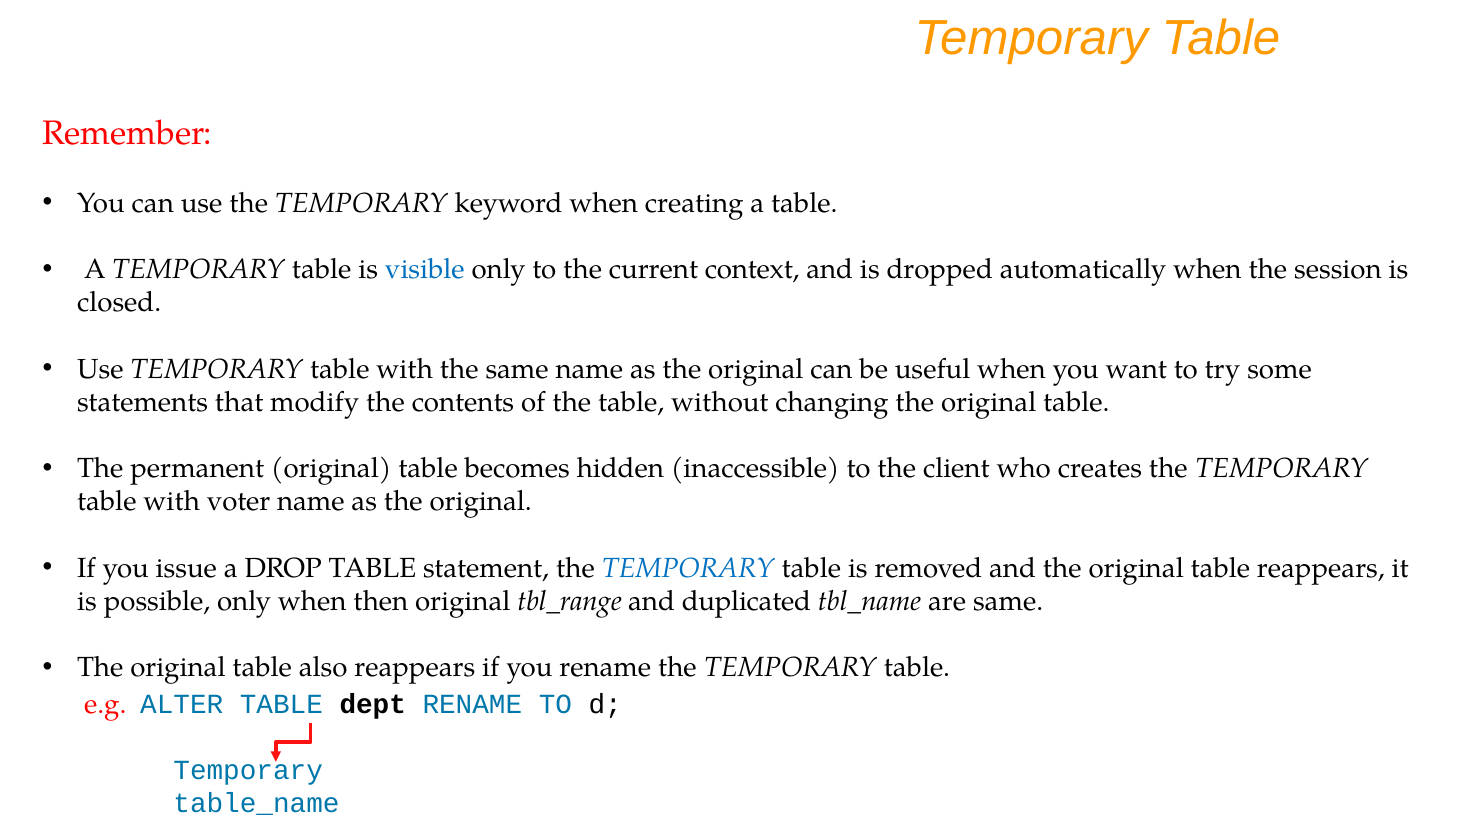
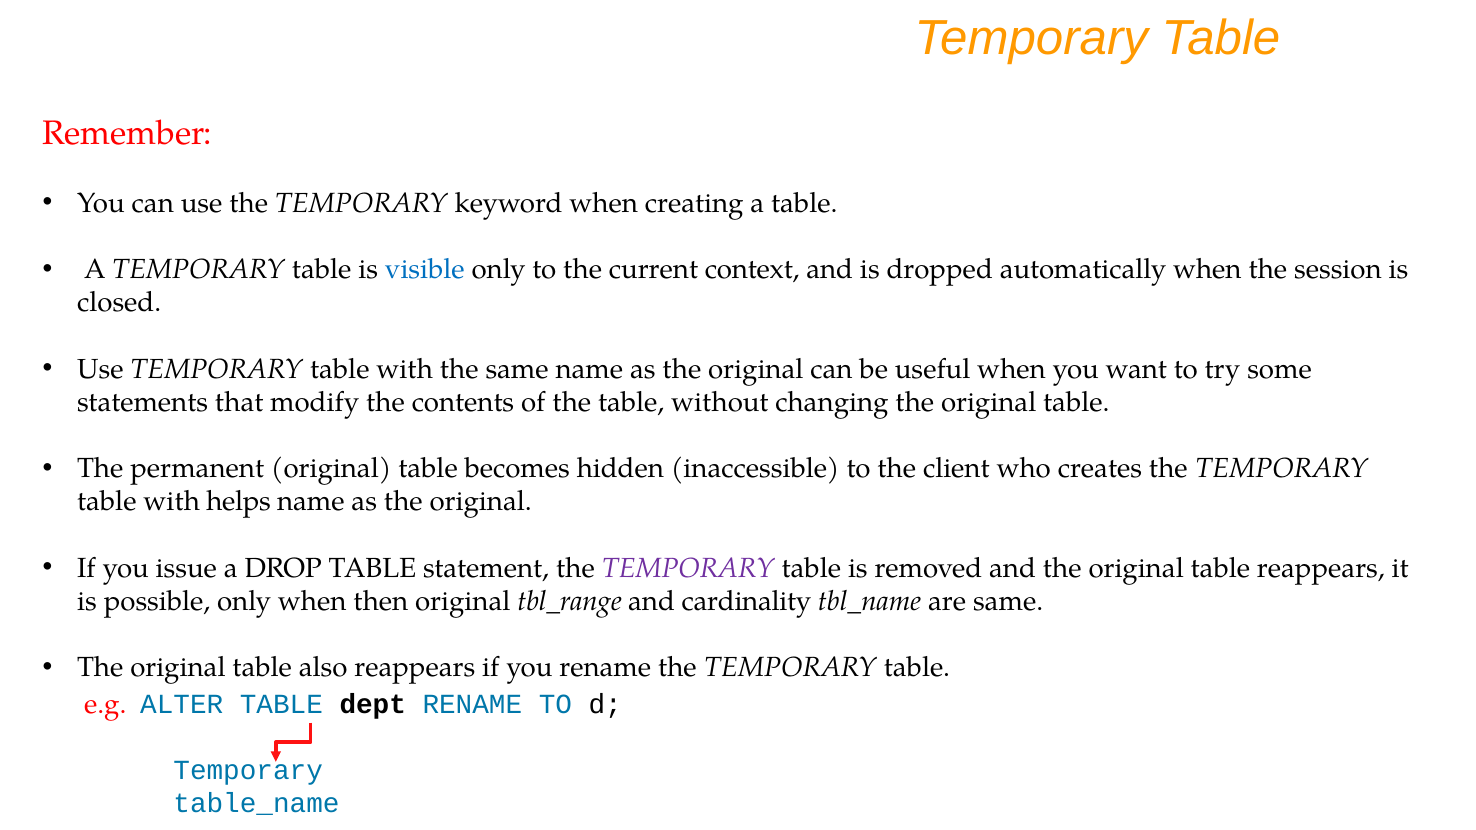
voter: voter -> helps (239, 502)
TEMPORARY colour: blue -> purple (688, 568)
duplicated: duplicated -> cardinality (746, 602)
